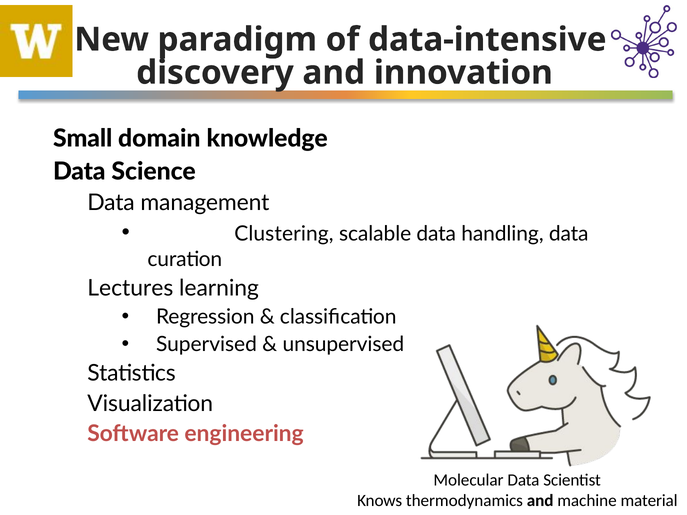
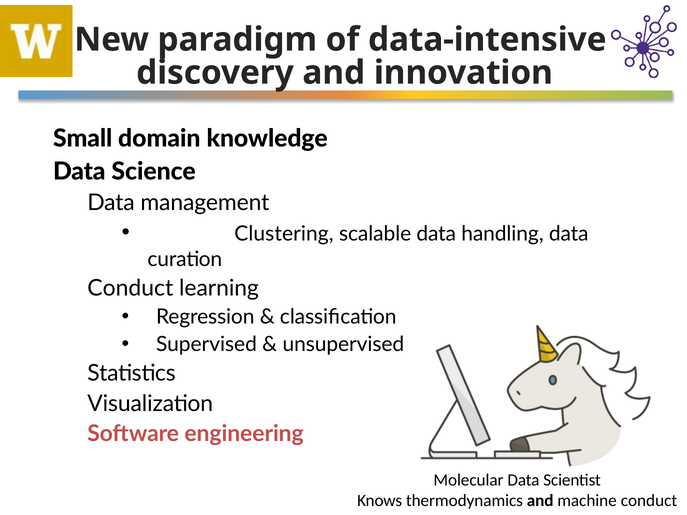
Lectures: Lectures -> Conduct (130, 288)
machine material: material -> conduct (649, 501)
